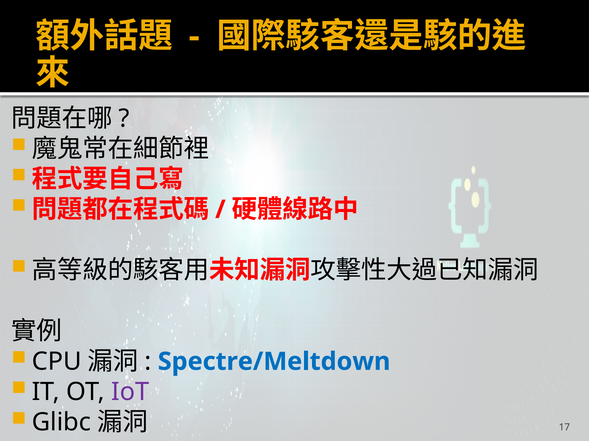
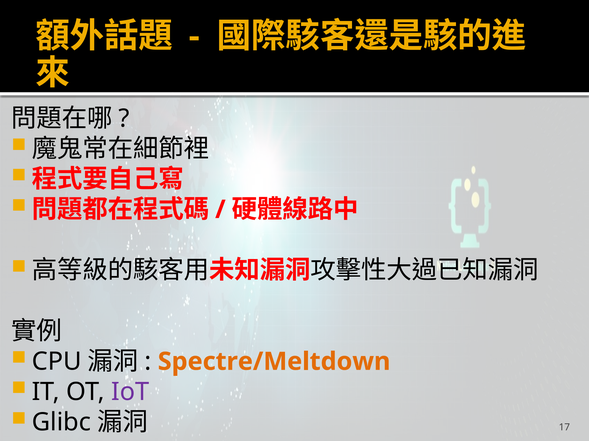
Spectre/Meltdown colour: blue -> orange (274, 362)
